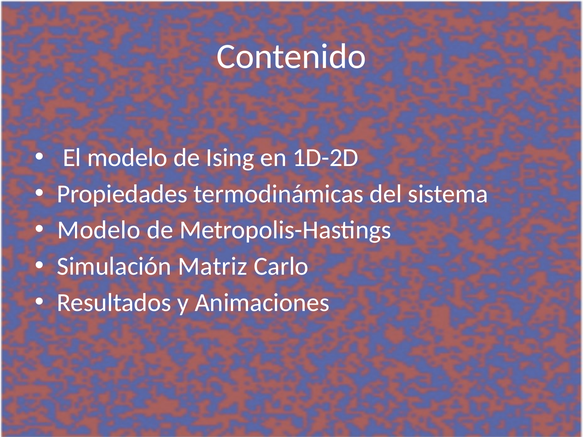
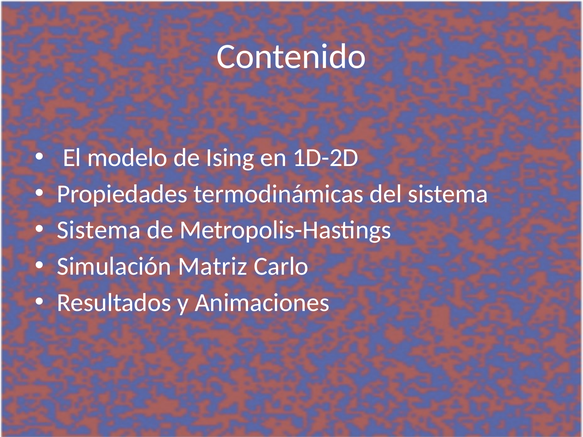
Modelo: Modelo -> Sistema (99, 230)
